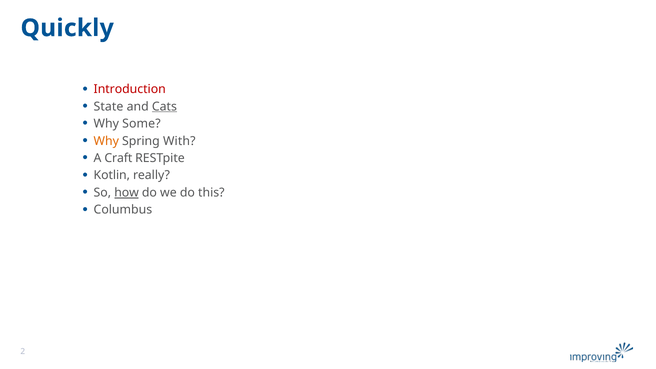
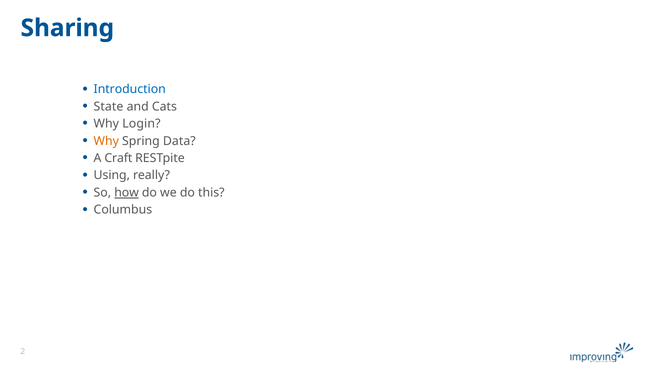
Quickly: Quickly -> Sharing (67, 28)
Introduction colour: red -> blue (130, 89)
Cats underline: present -> none (164, 107)
Some: Some -> Login (141, 124)
With: With -> Data (179, 141)
Kotlin: Kotlin -> Using (112, 175)
